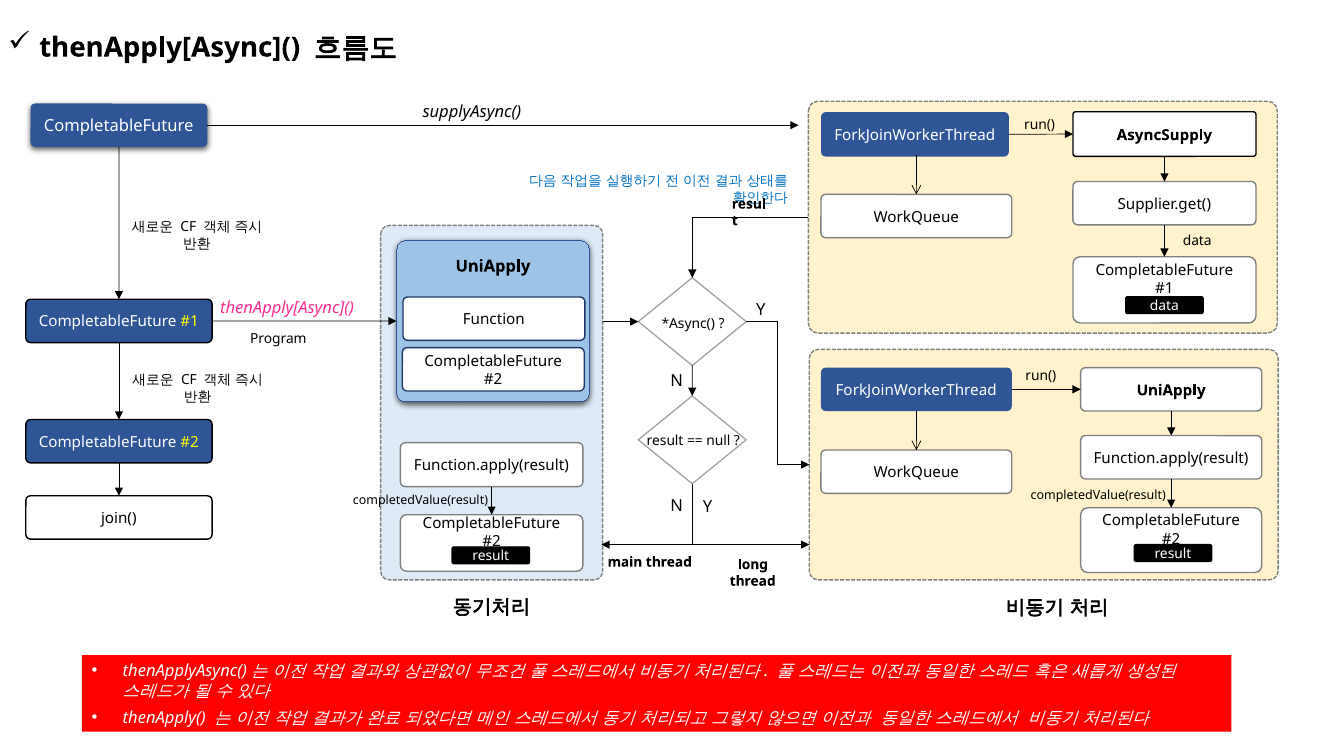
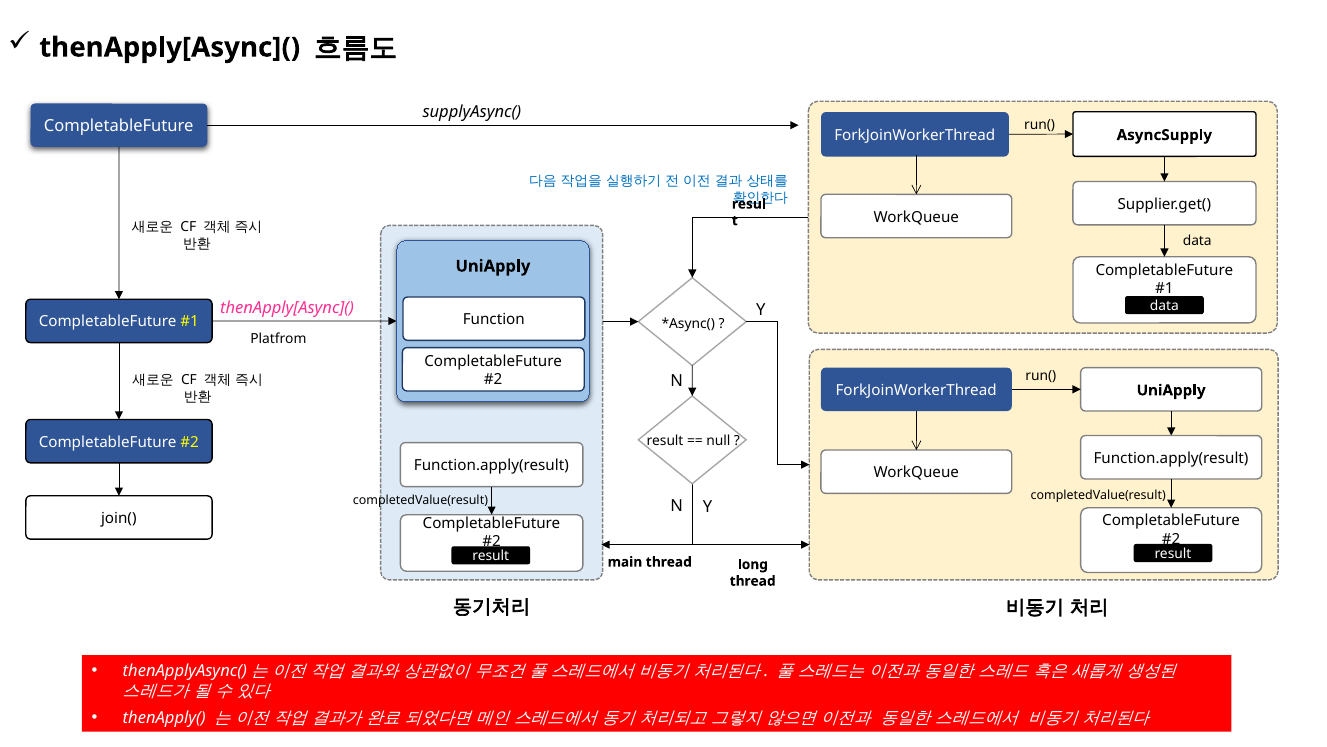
Program: Program -> Platfrom (278, 339)
